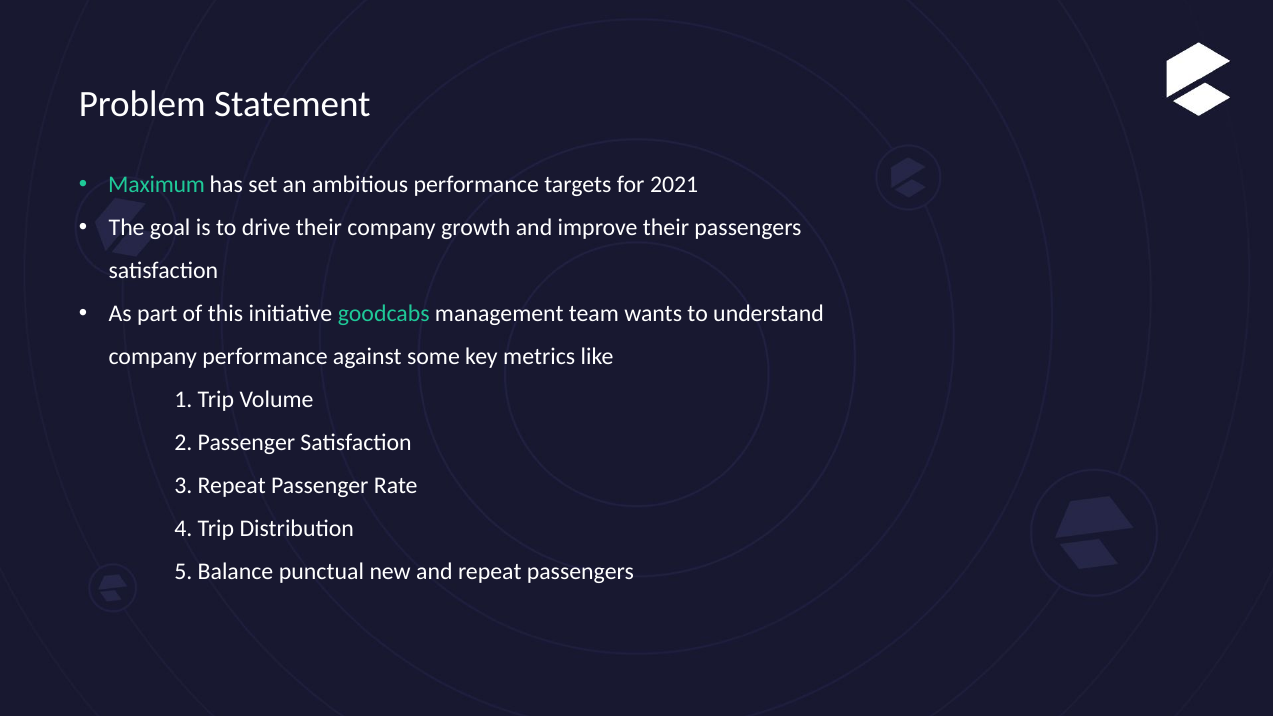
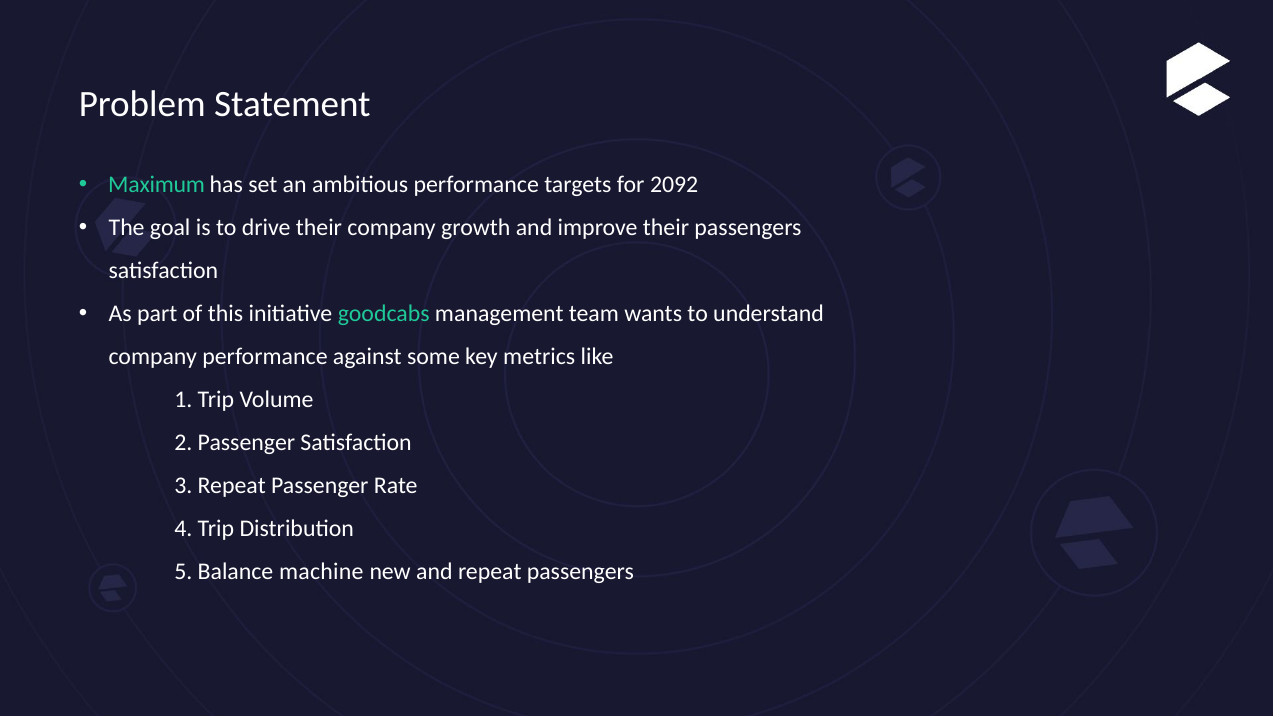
2021: 2021 -> 2092 (674, 185)
punctual: punctual -> machine (321, 571)
